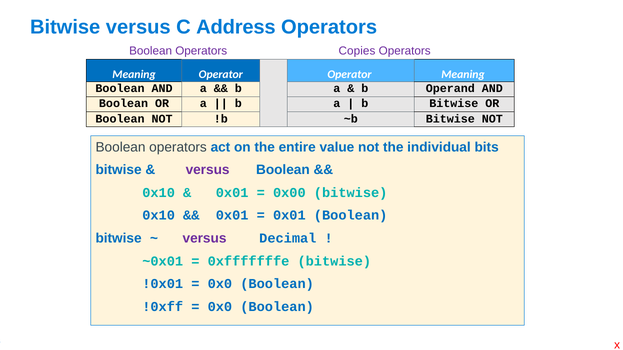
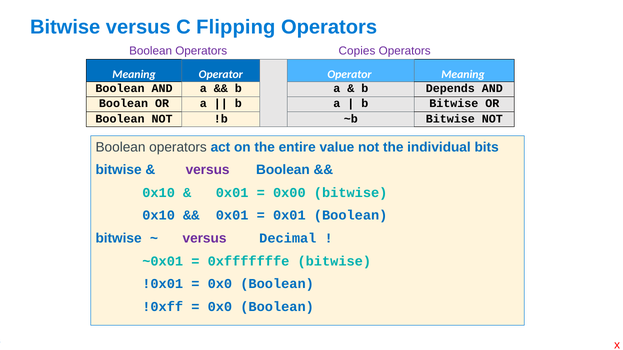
Address: Address -> Flipping (236, 27)
Operand: Operand -> Depends (450, 89)
